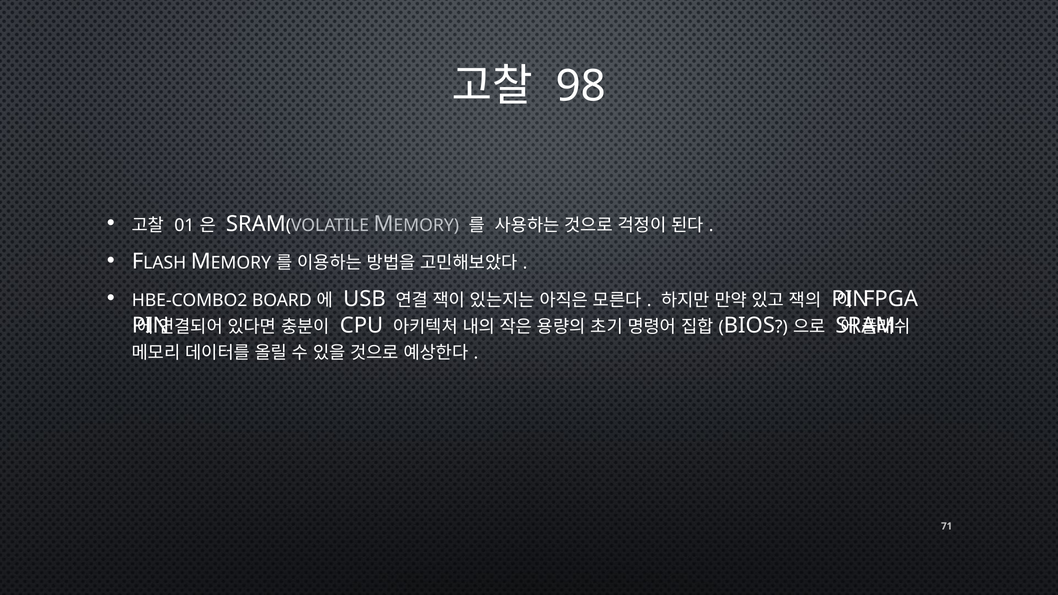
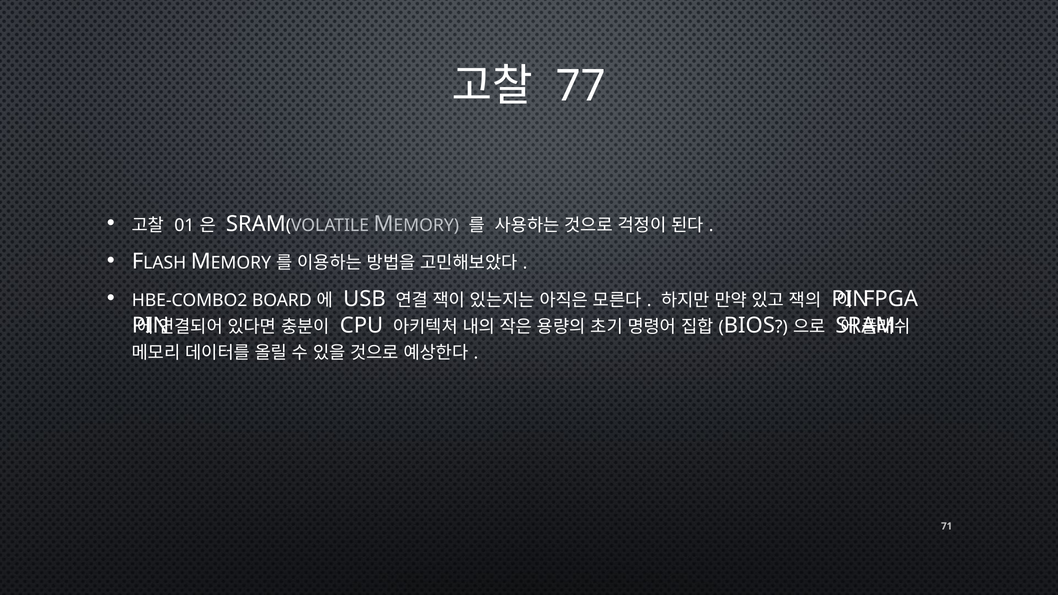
98: 98 -> 77 (581, 86)
